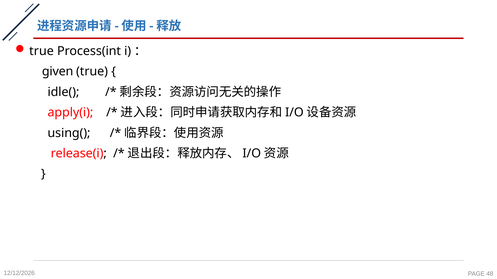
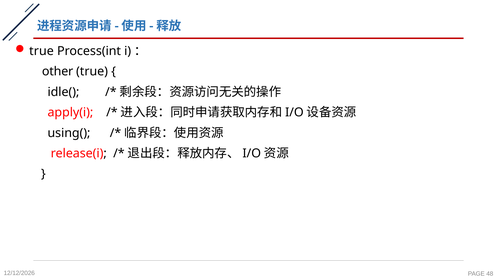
given: given -> other (58, 72)
